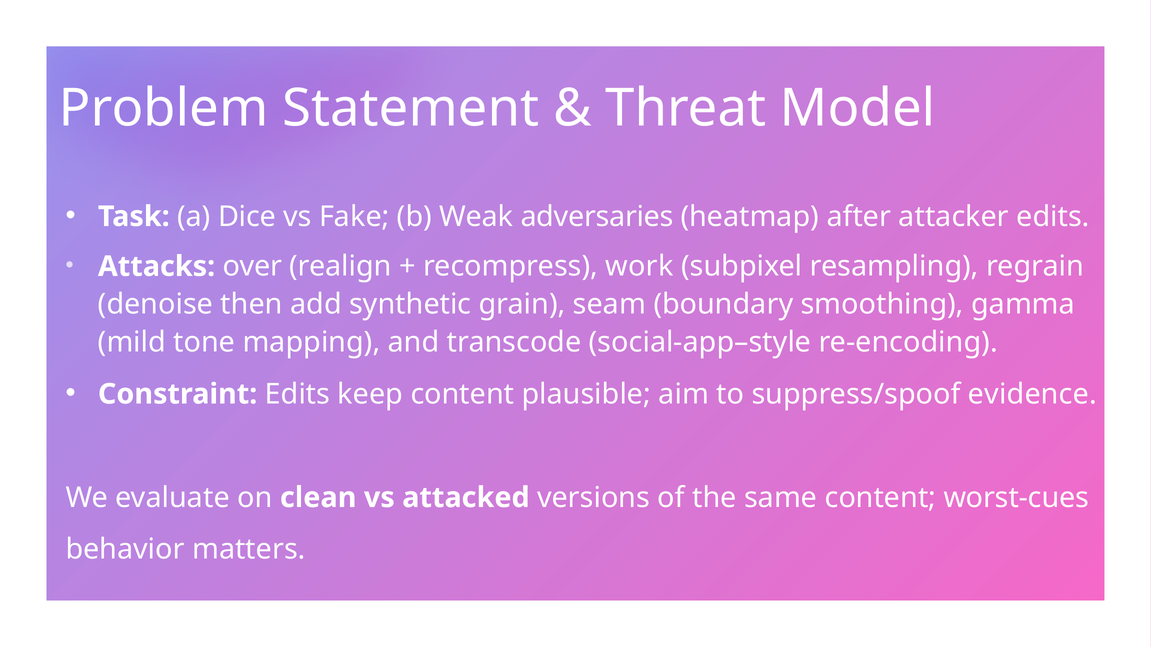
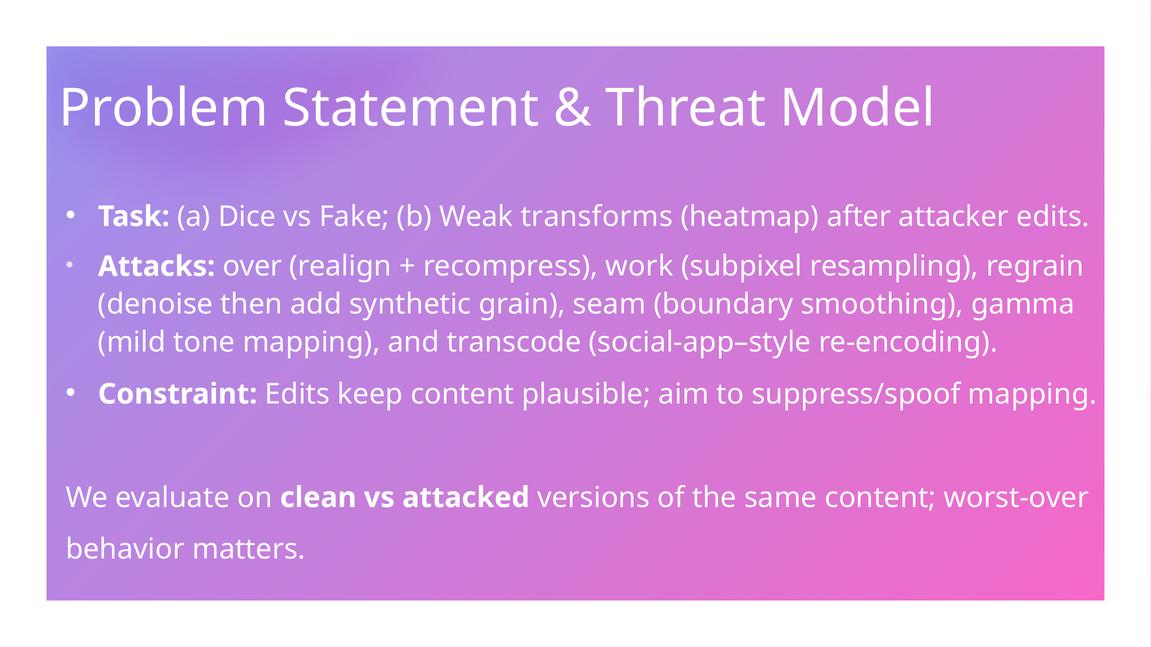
adversaries: adversaries -> transforms (597, 217)
suppress/spoof evidence: evidence -> mapping (1033, 394)
worst‑cues: worst‑cues -> worst‑over (1016, 498)
